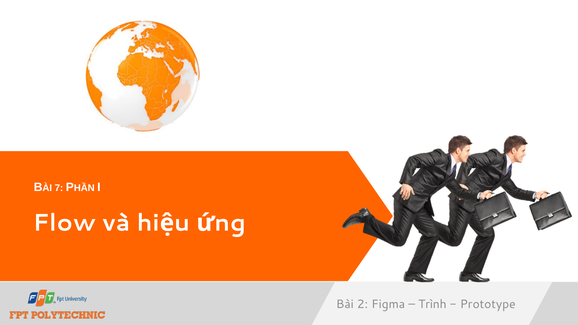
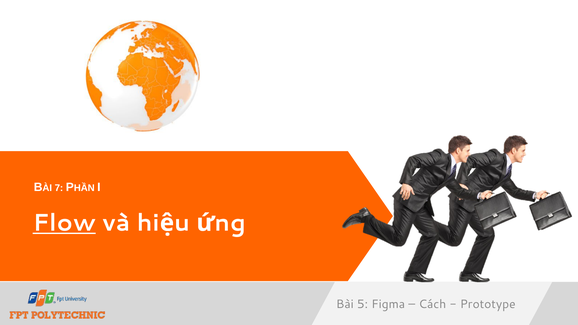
Flow underline: none -> present (64, 223)
2: 2 -> 5 (362, 304)
Trình: Trình -> Cách (432, 304)
